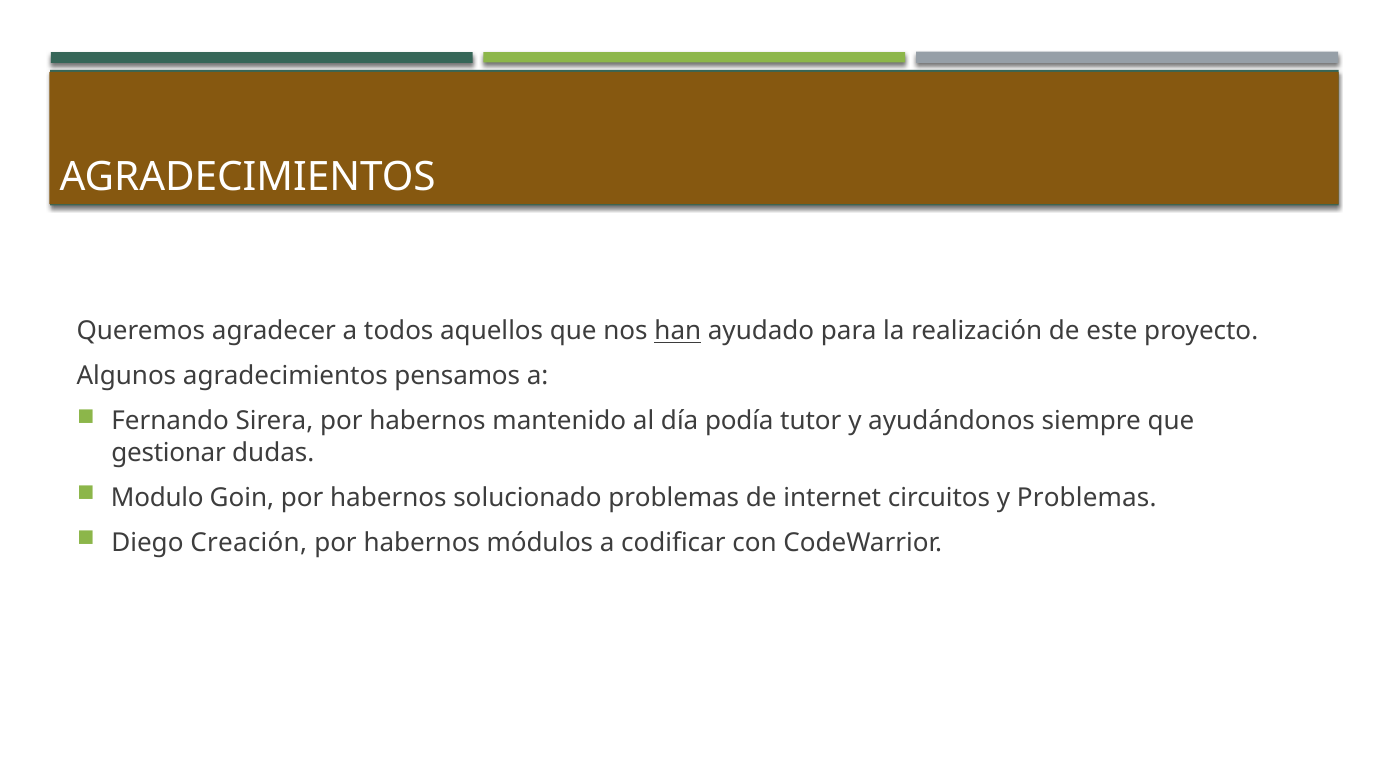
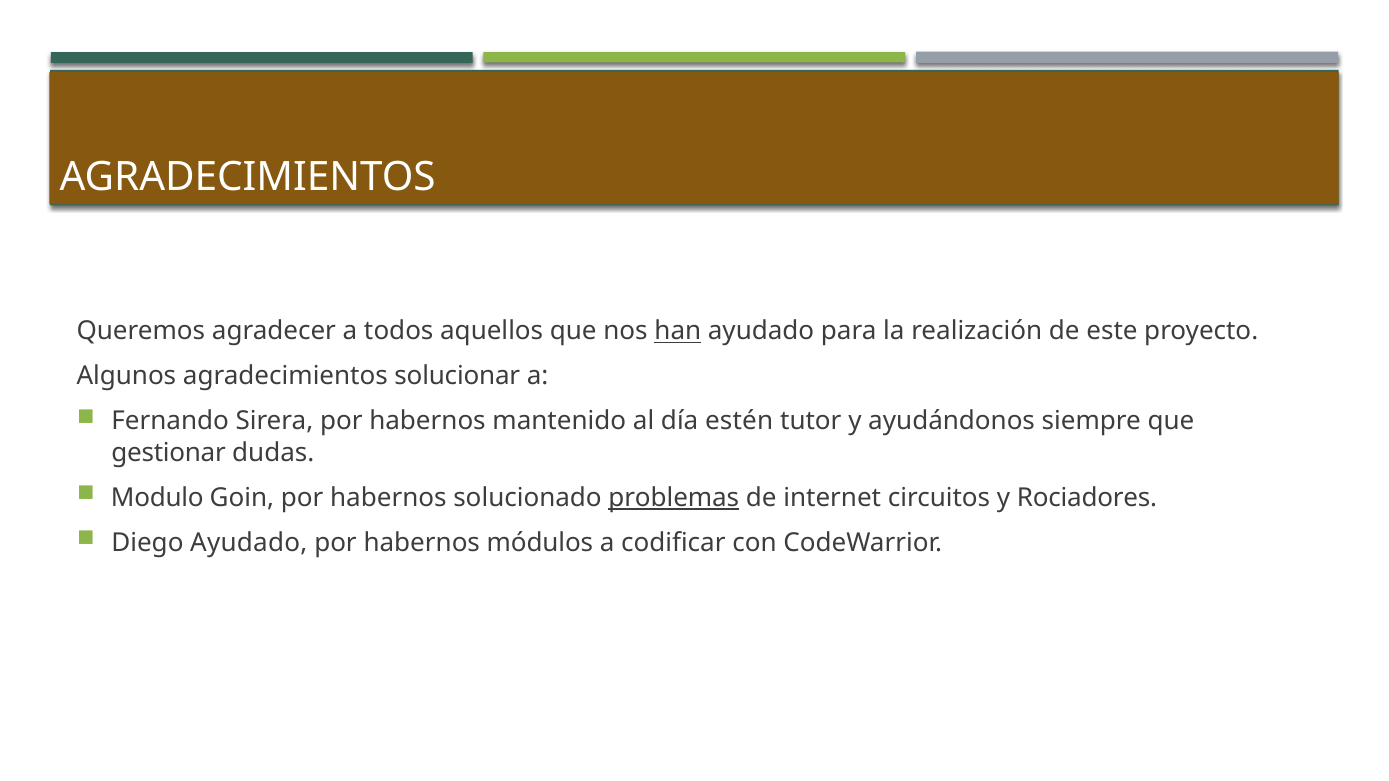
pensamos: pensamos -> solucionar (457, 376)
podía: podía -> estén (739, 422)
problemas underline: none -> present (674, 498)
y Problemas: Problemas -> Rociadores (1087, 498)
Diego Creación: Creación -> Ayudado (249, 543)
